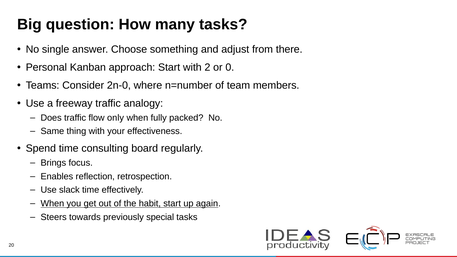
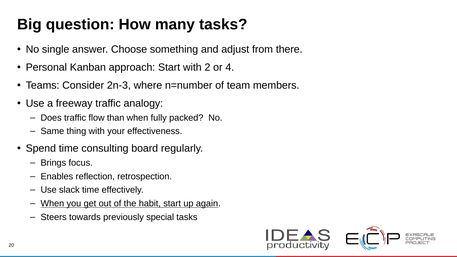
0: 0 -> 4 (230, 67)
2n-0: 2n-0 -> 2n-3 (119, 85)
only: only -> than (116, 118)
